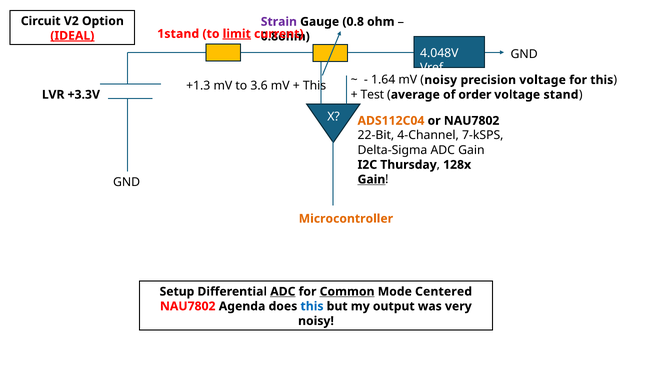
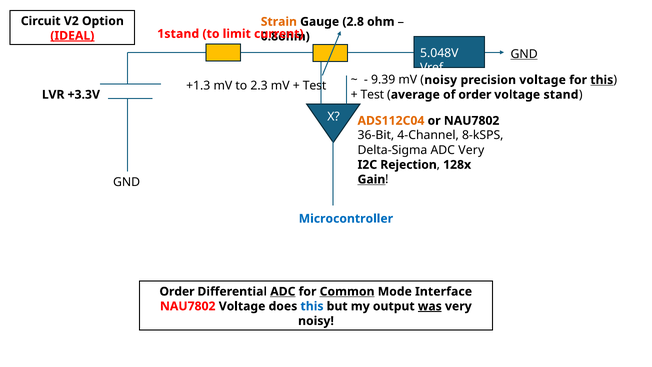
Strain colour: purple -> orange (279, 22)
0.8: 0.8 -> 2.8 (353, 22)
limit underline: present -> none (237, 34)
4.048V: 4.048V -> 5.048V (439, 53)
GND underline: none -> present (524, 54)
3.6: 3.6 -> 2.3 (259, 86)
This: This -> Test (315, 86)
1.64: 1.64 -> 9.39 (383, 80)
this underline: none -> present (602, 80)
22-Bit: 22-Bit -> 36-Bit (376, 135)
7-kSPS: 7-kSPS -> 8-kSPS (483, 135)
ADC Gain: Gain -> Very (471, 150)
Thursday: Thursday -> Rejection (409, 165)
Microcontroller colour: orange -> blue (346, 219)
Setup: Setup -> Order (177, 291)
Centered: Centered -> Interface (444, 291)
NAU7802 Agenda: Agenda -> Voltage (242, 306)
was underline: none -> present (430, 306)
